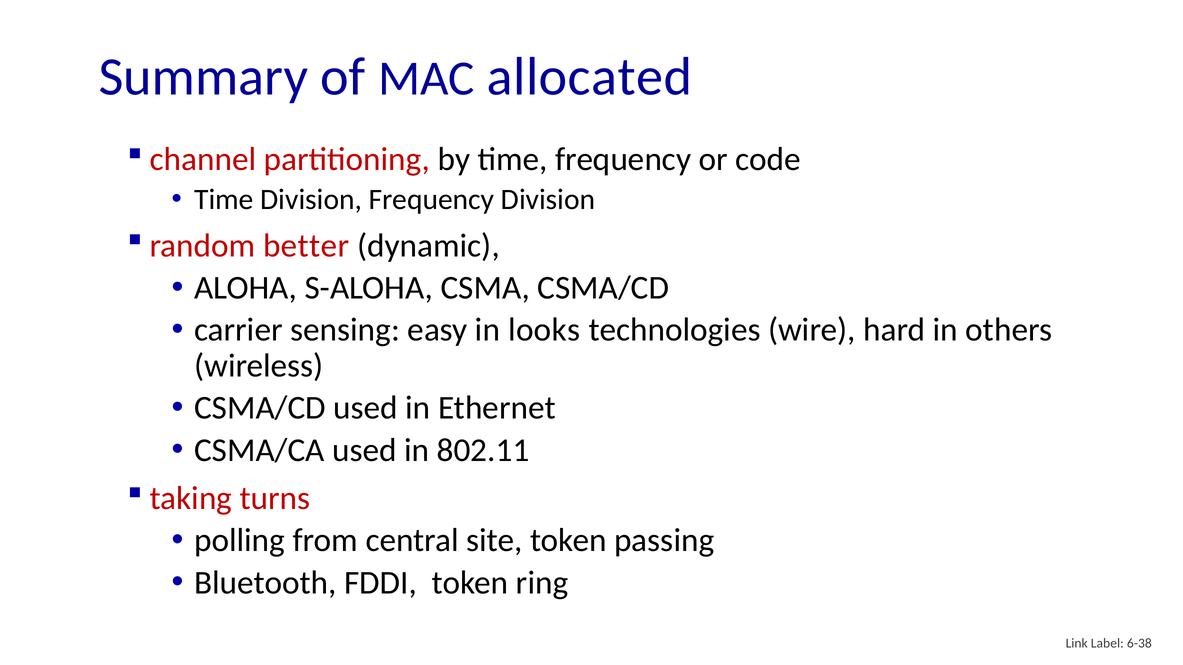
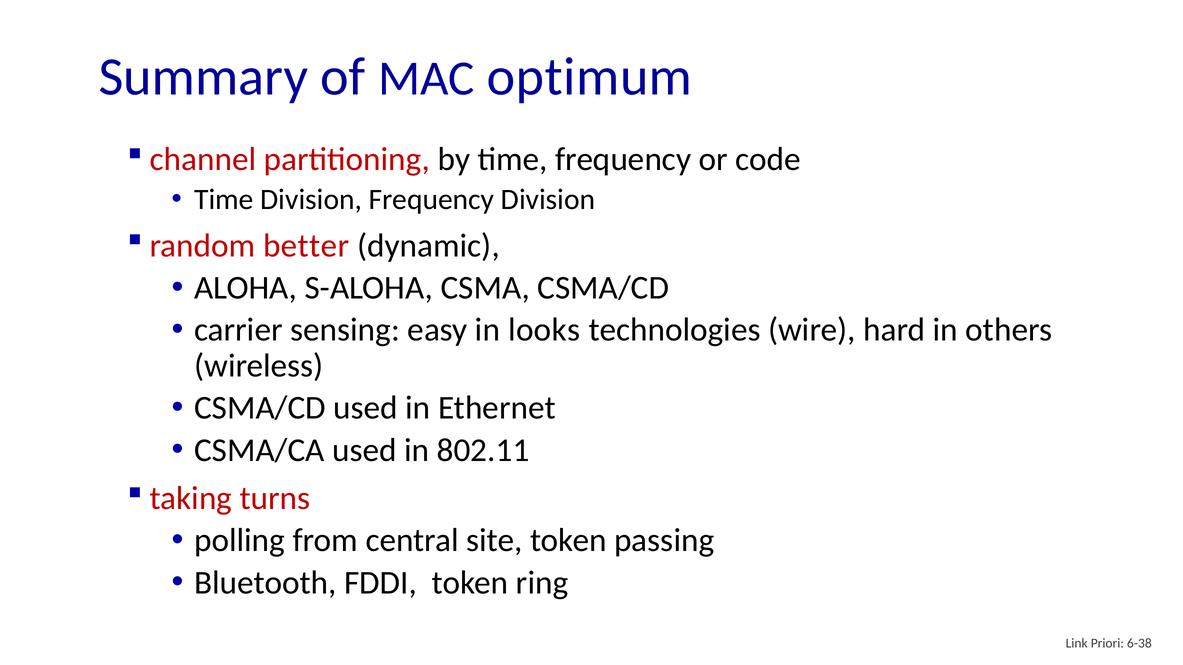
allocated: allocated -> optimum (589, 77)
Label: Label -> Priori (1107, 644)
